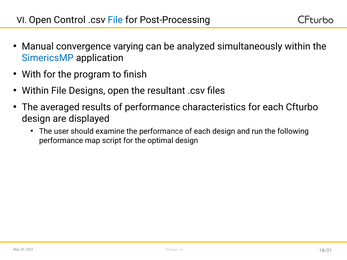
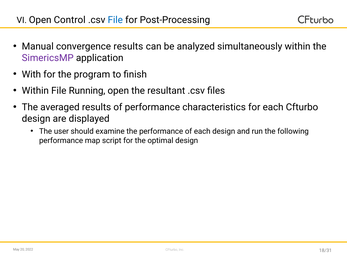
convergence varying: varying -> results (128, 46)
SimericsMP colour: blue -> purple (48, 58)
Designs: Designs -> Running (87, 91)
